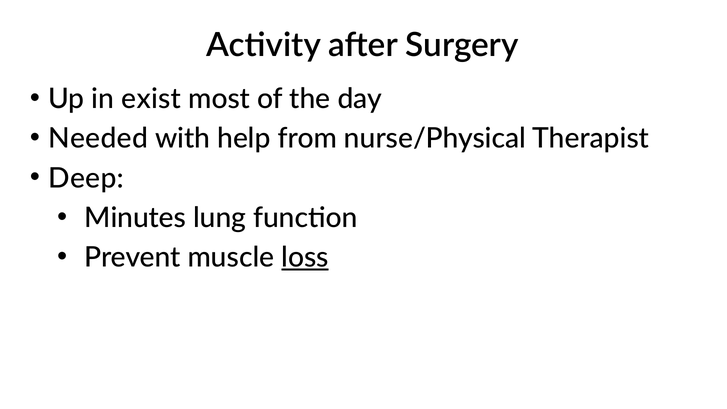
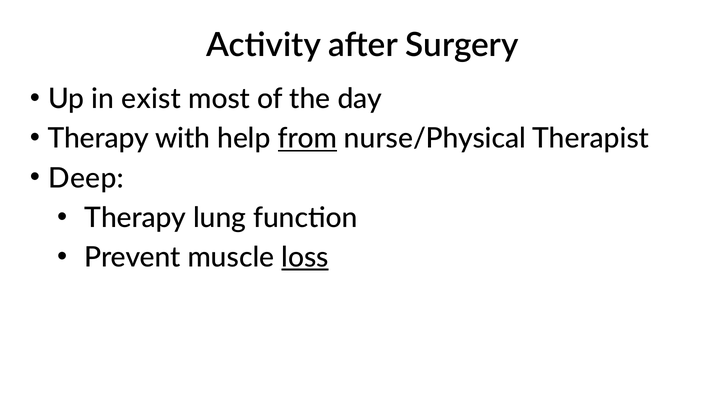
Needed: Needed -> Therapy (98, 139)
from underline: none -> present (307, 139)
Minutes: Minutes -> Therapy (135, 218)
